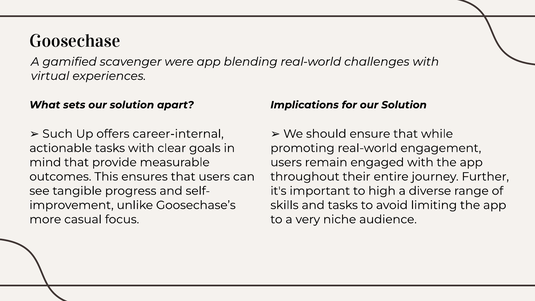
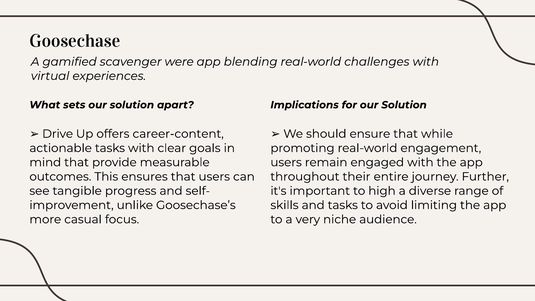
Such: Such -> Drive (58, 134)
career-internal: career-internal -> career-content (178, 134)
